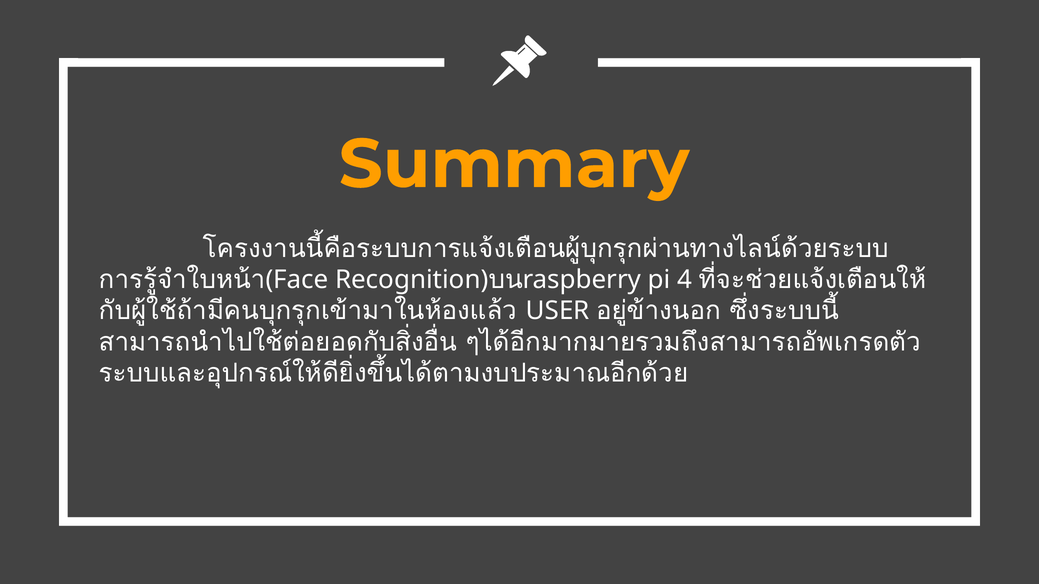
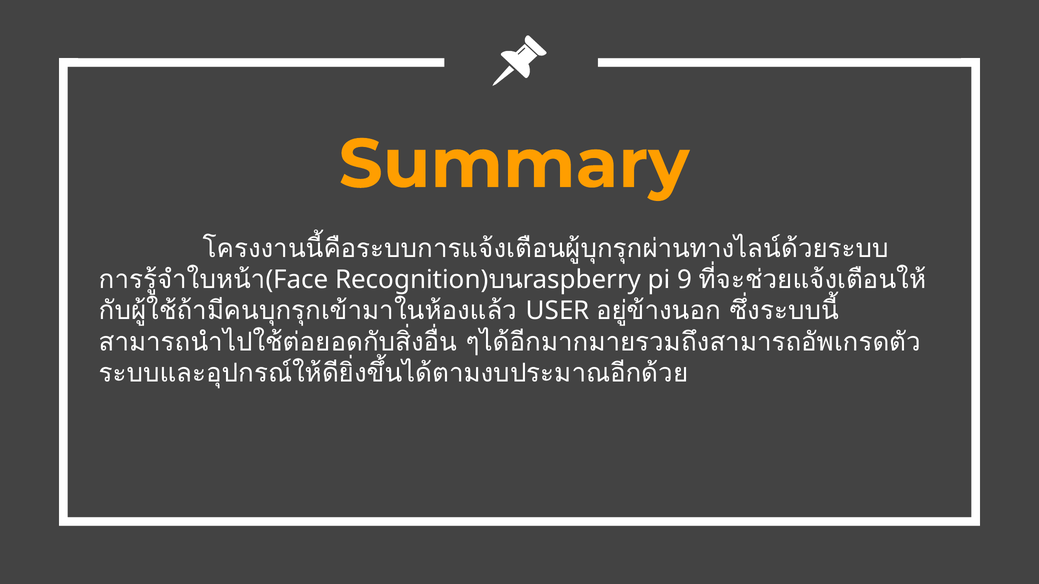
4: 4 -> 9 (685, 280)
